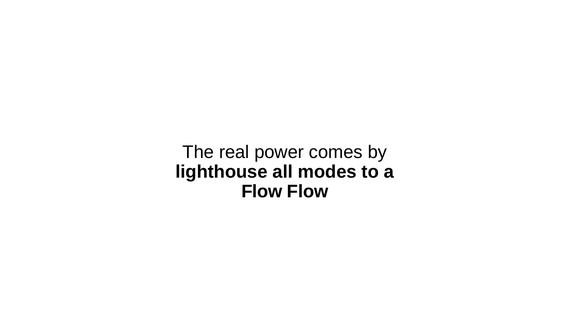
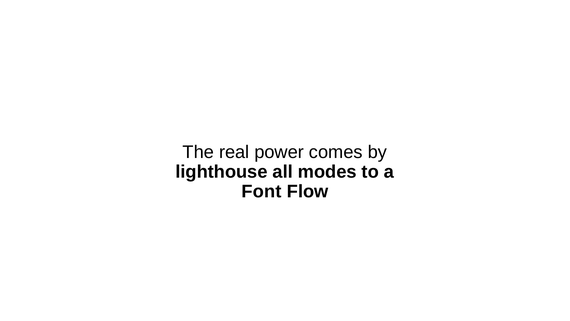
Flow: Flow -> Font (262, 191)
